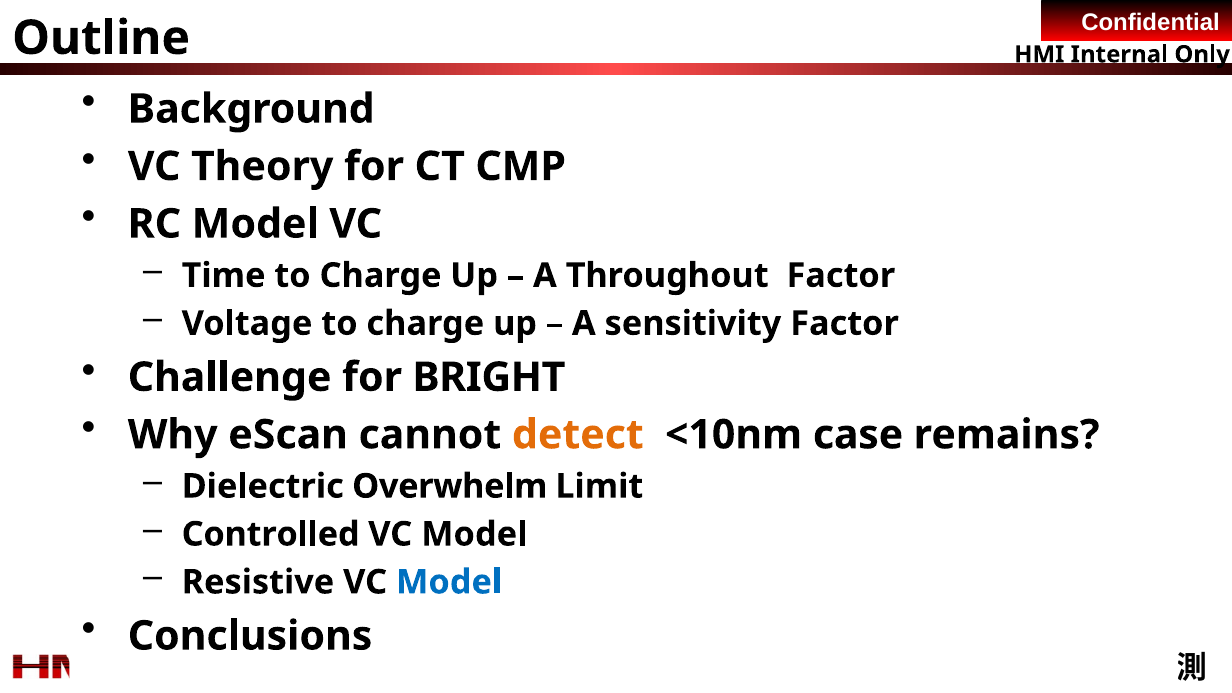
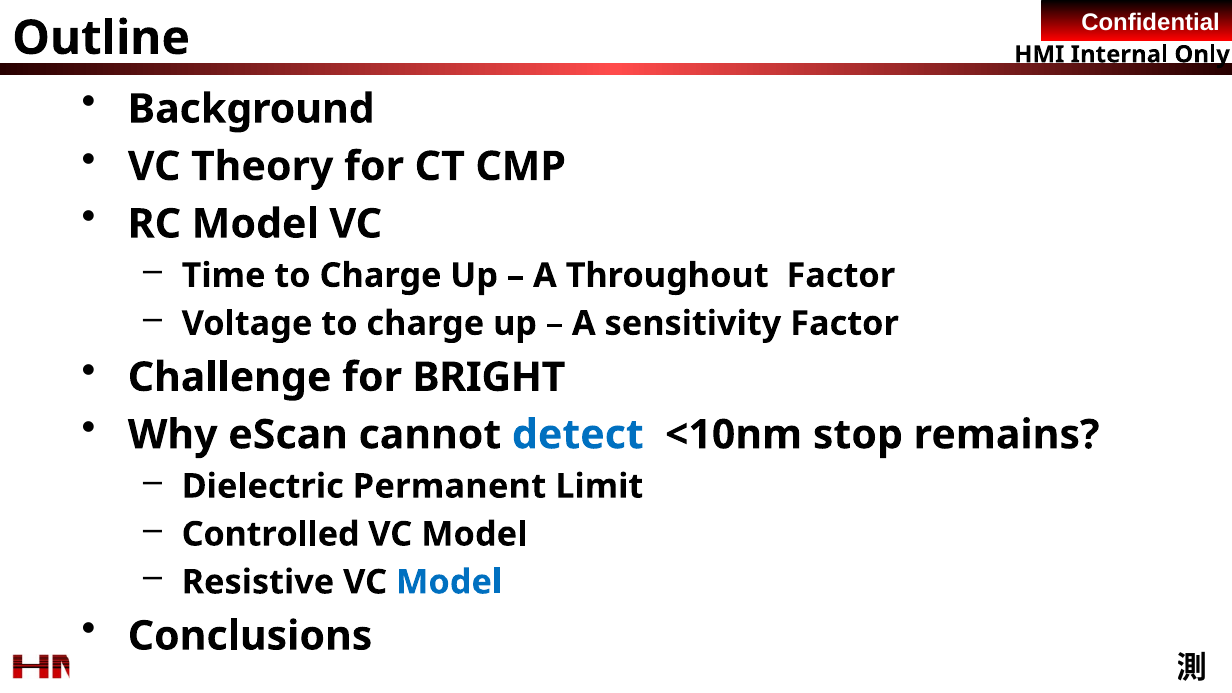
detect colour: orange -> blue (578, 435)
case: case -> stop (858, 435)
Overwhelm: Overwhelm -> Permanent (449, 486)
